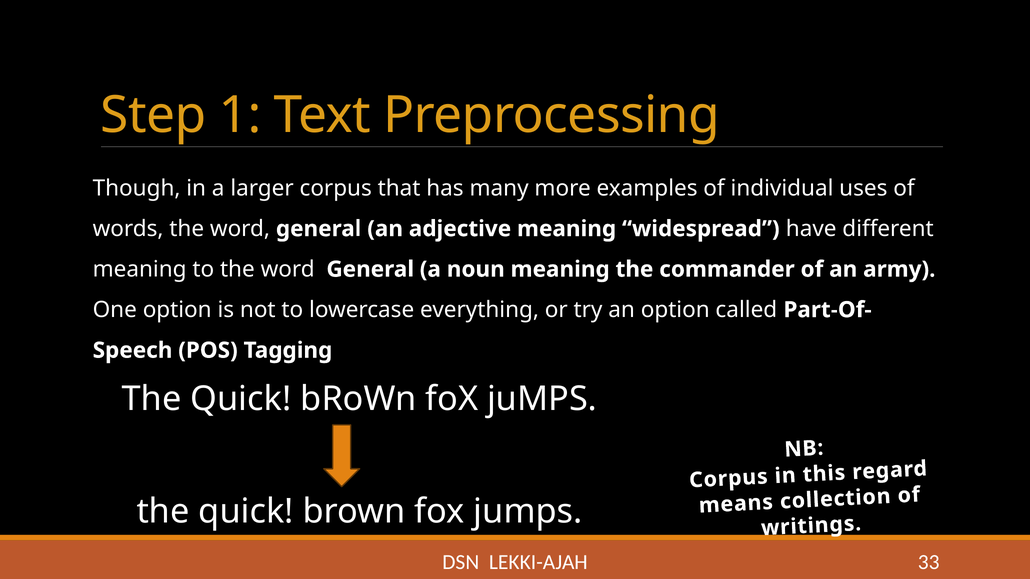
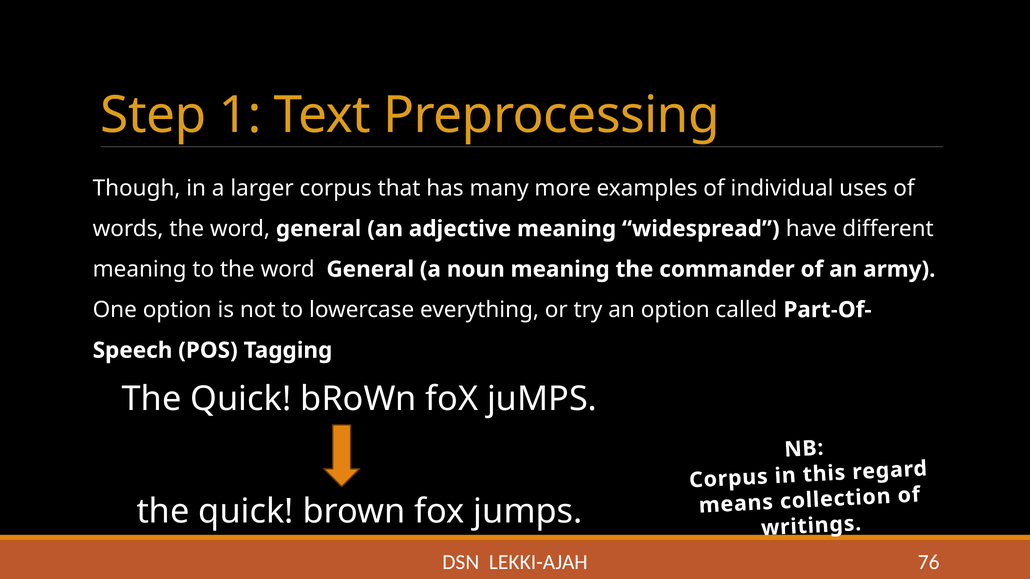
33: 33 -> 76 (929, 562)
